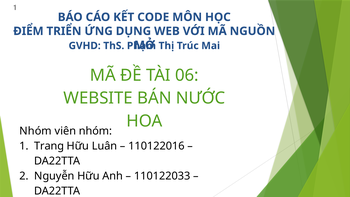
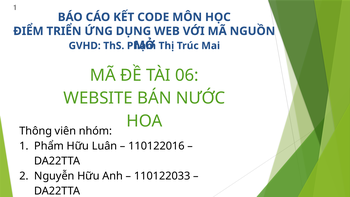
Nhóm: Nhóm -> Thông (36, 131)
Trang: Trang -> Phẩm (49, 146)
